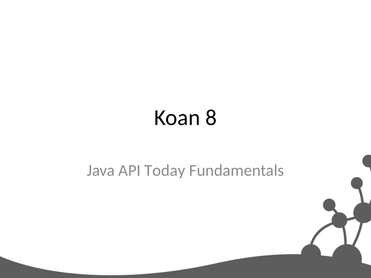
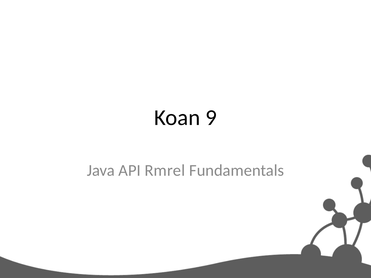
8: 8 -> 9 (211, 118)
Today: Today -> Rmrel (165, 171)
